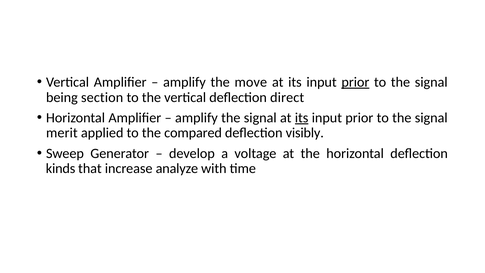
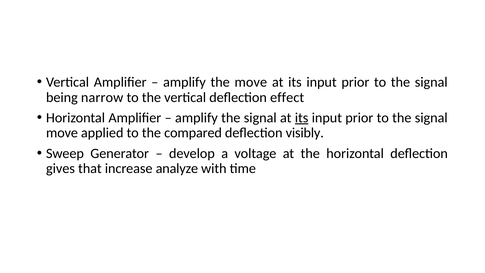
prior underline: present -> none (355, 82)
section: section -> narrow (102, 97)
direct: direct -> effect (287, 97)
merit: merit -> move (62, 133)
kinds: kinds -> gives (60, 169)
